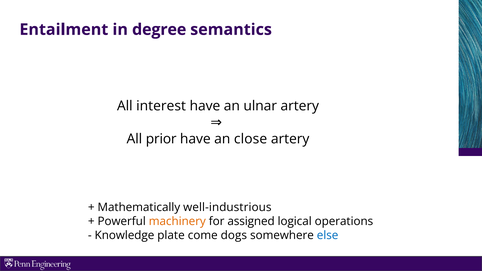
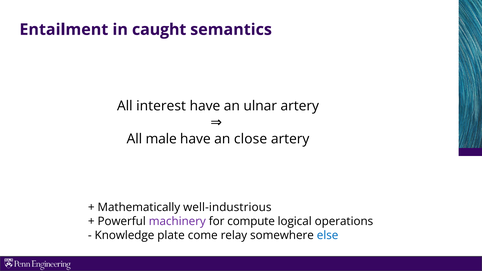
degree: degree -> caught (159, 30)
prior: prior -> male (161, 139)
machinery colour: orange -> purple (177, 221)
assigned: assigned -> compute (251, 221)
dogs: dogs -> relay (234, 235)
